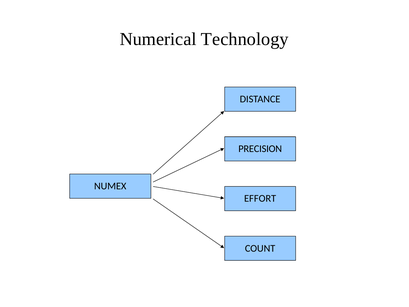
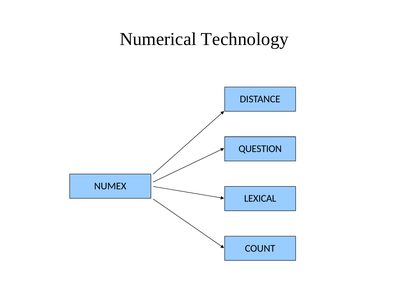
PRECISION: PRECISION -> QUESTION (260, 149)
EFFORT: EFFORT -> LEXICAL (260, 198)
